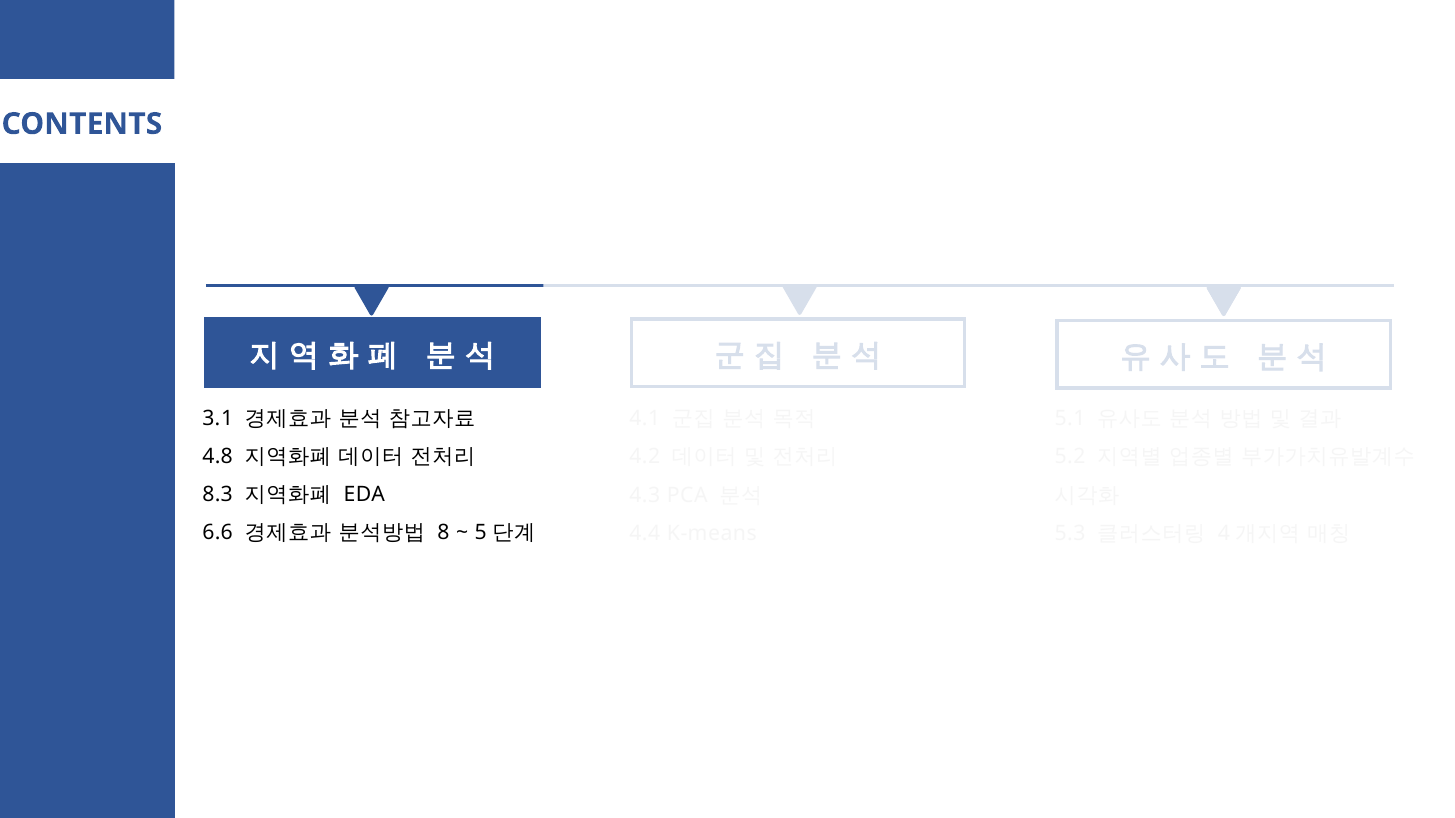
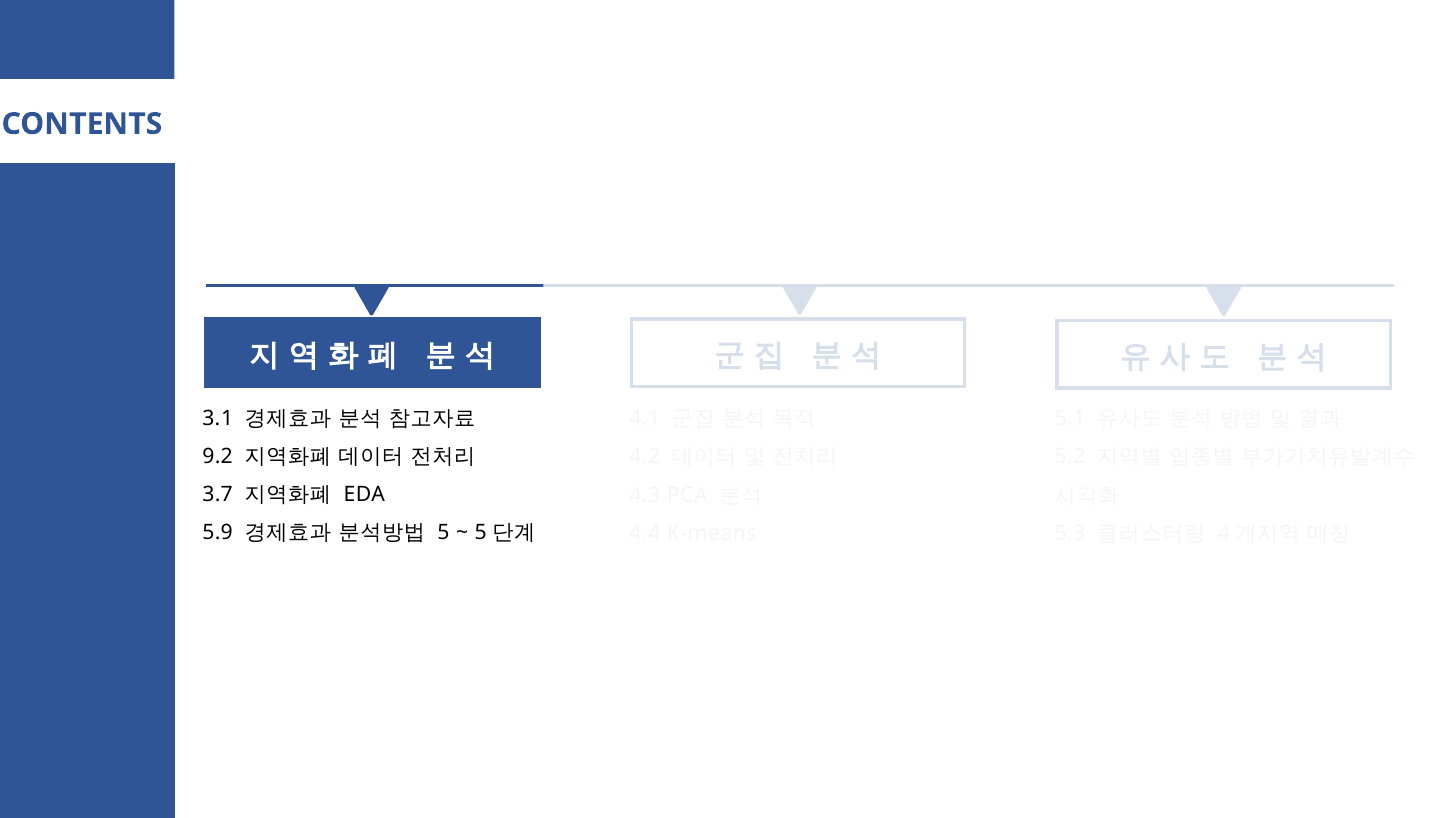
4.8: 4.8 -> 9.2 (218, 457)
8.3: 8.3 -> 3.7 (218, 495)
6.6: 6.6 -> 5.9 (218, 533)
8: 8 -> 5 (444, 533)
